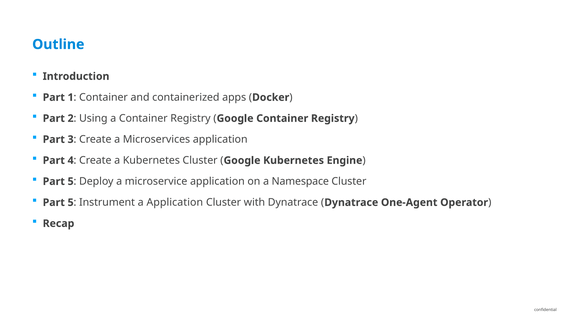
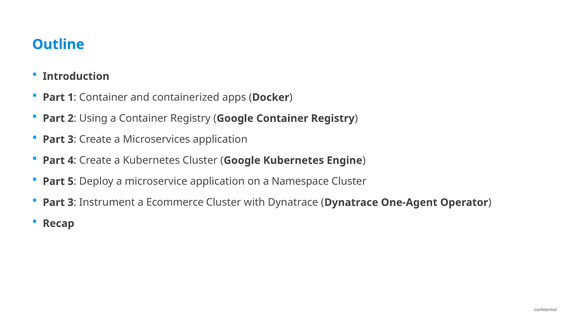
5: 5 -> 3 (71, 203)
a Application: Application -> Ecommerce (175, 203)
